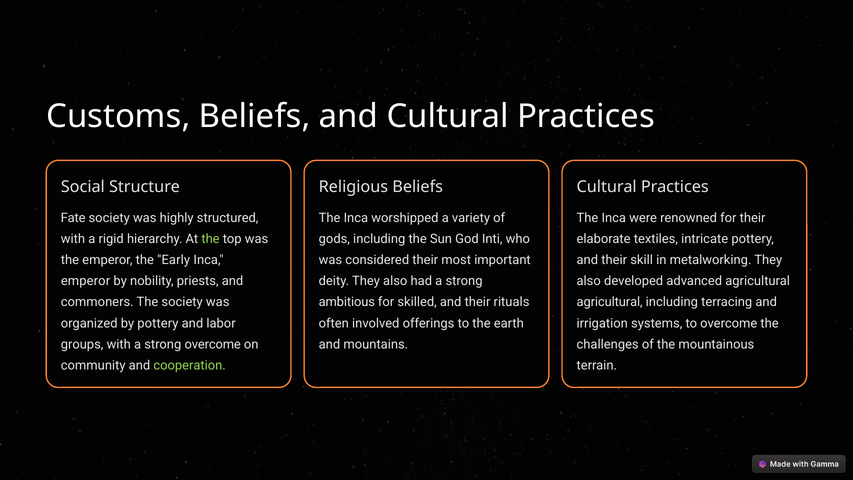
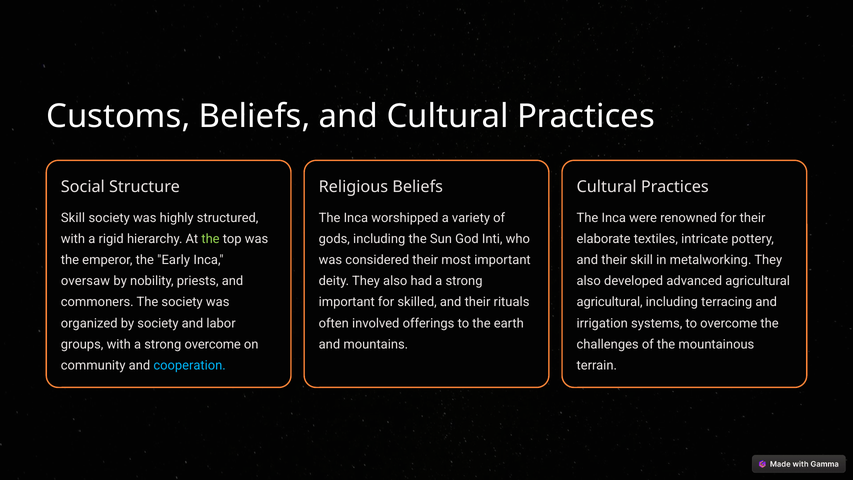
Fate: Fate -> Skill (73, 218)
emperor: emperor -> oversaw (86, 281)
ambitious: ambitious -> important (347, 302)
by pottery: pottery -> society (158, 323)
cooperation colour: light green -> light blue (190, 365)
